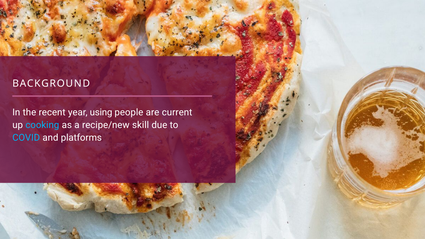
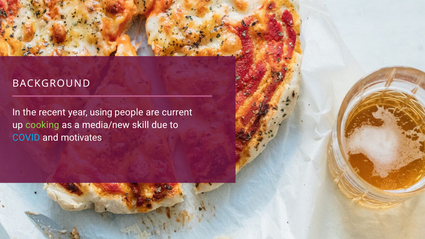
cooking colour: light blue -> light green (42, 125)
recipe/new: recipe/new -> media/new (106, 125)
platforms: platforms -> motivates (81, 138)
